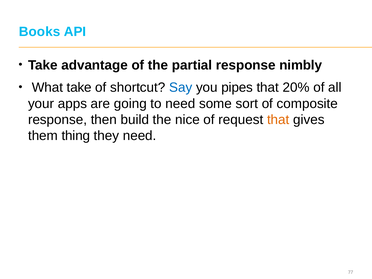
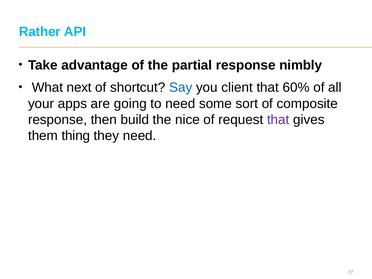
Books: Books -> Rather (40, 32)
What take: take -> next (79, 87)
pipes: pipes -> client (237, 87)
20%: 20% -> 60% (296, 87)
that colour: orange -> purple (278, 120)
